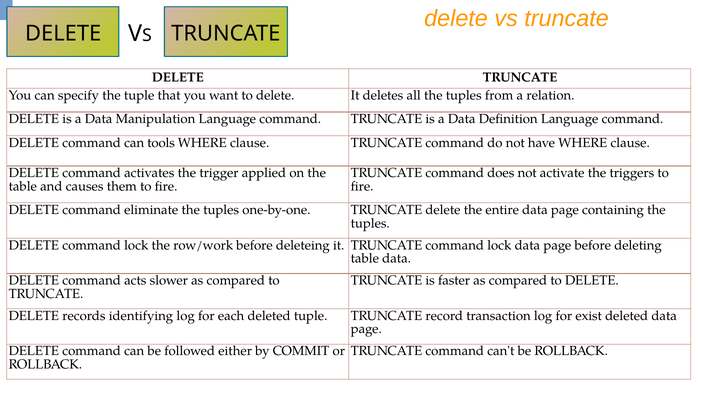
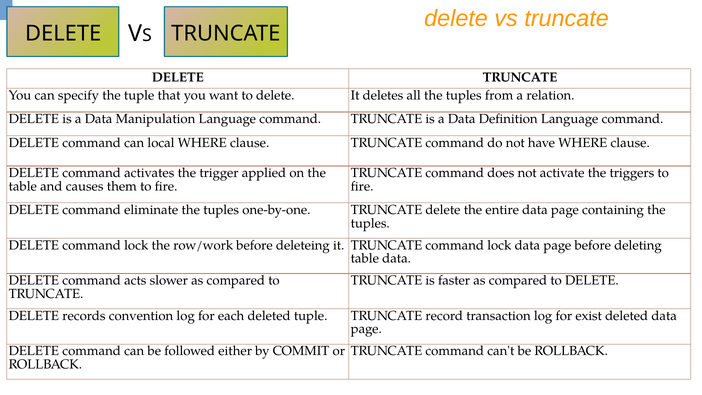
tools: tools -> local (161, 143)
identifying: identifying -> convention (141, 316)
